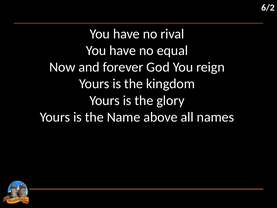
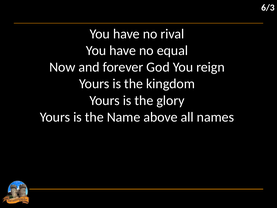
6/2: 6/2 -> 6/3 (268, 8)
